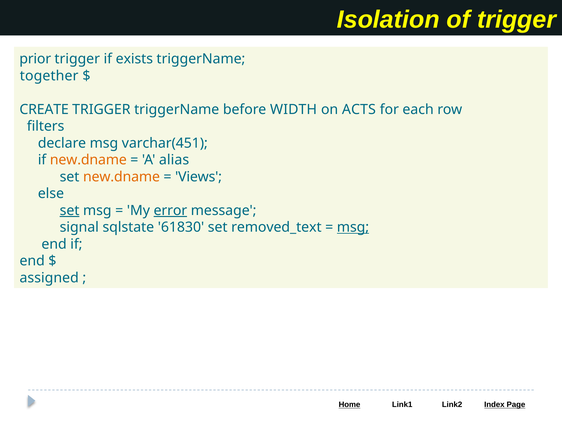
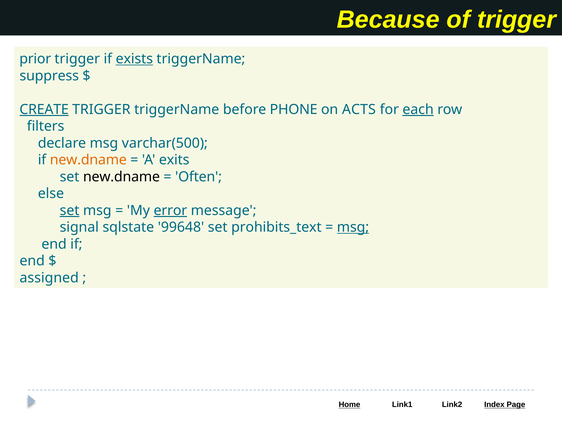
Isolation: Isolation -> Because (388, 20)
exists underline: none -> present (134, 59)
together: together -> suppress (49, 76)
CREATE underline: none -> present (44, 110)
WIDTH: WIDTH -> PHONE (294, 110)
each underline: none -> present (418, 110)
varchar(451: varchar(451 -> varchar(500 (165, 143)
alias: alias -> exits (174, 160)
new.dname colour: orange -> black (122, 177)
Views: Views -> Often (199, 177)
61830: 61830 -> 99648 (181, 228)
removed_text: removed_text -> prohibits_text (276, 228)
